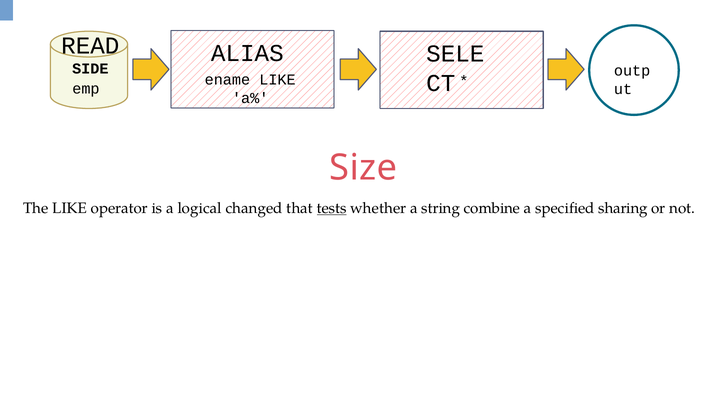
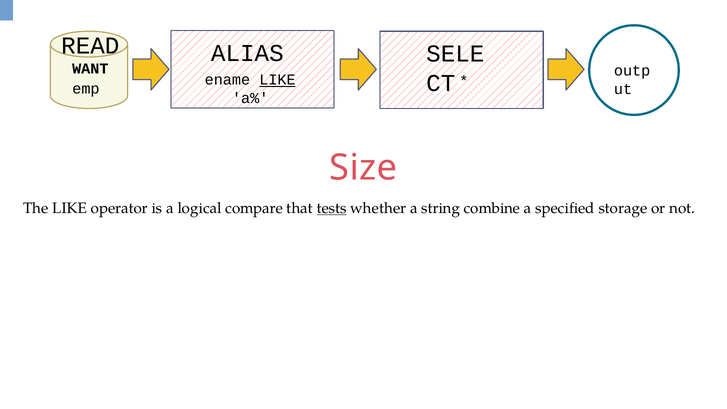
SIDE: SIDE -> WANT (90, 69)
LIKE underline: none -> present (277, 80)
changed: changed -> compare (254, 208)
sharing: sharing -> storage (623, 208)
